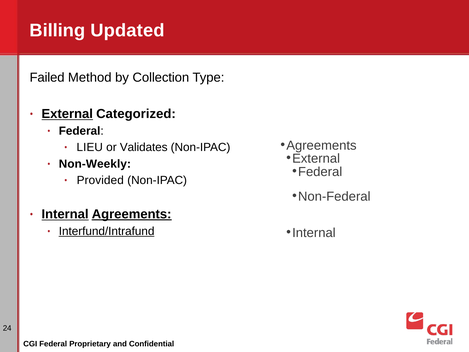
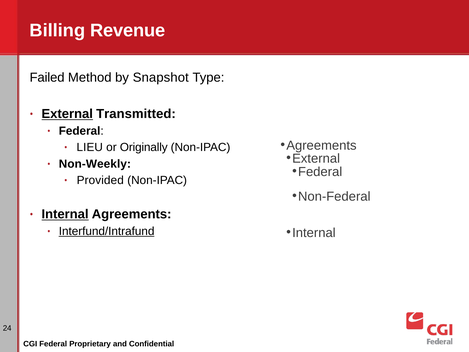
Updated: Updated -> Revenue (128, 30)
Collection: Collection -> Snapshot (161, 77)
Categorized: Categorized -> Transmitted (136, 114)
Validates: Validates -> Originally (144, 147)
Agreements underline: present -> none (132, 214)
